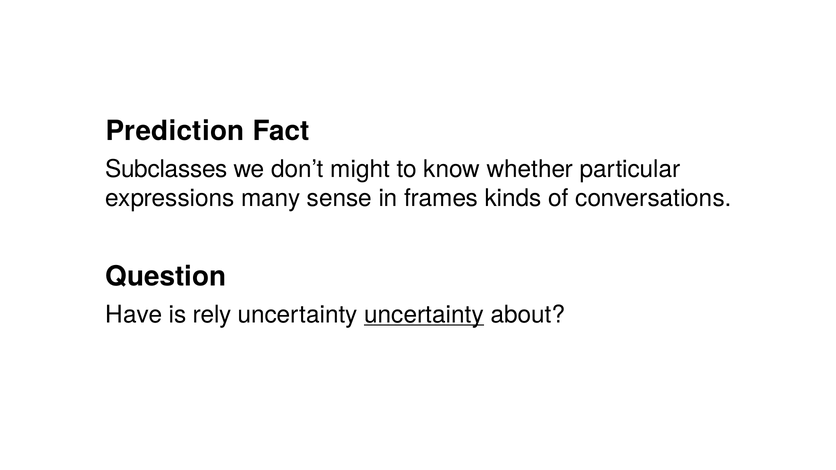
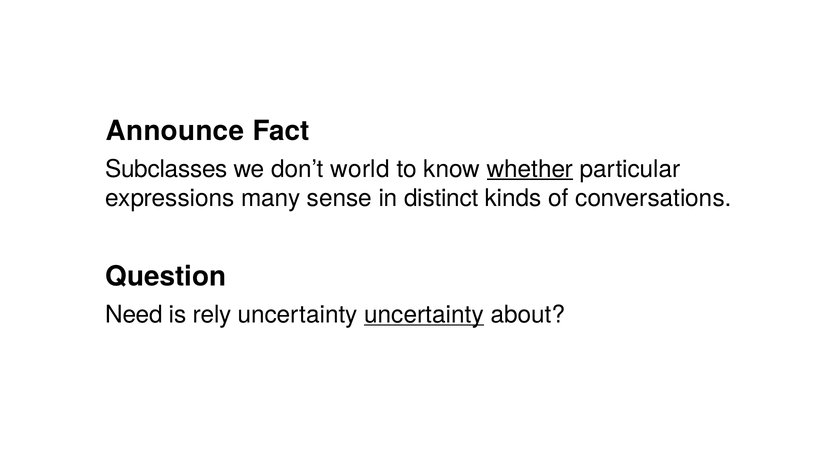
Prediction: Prediction -> Announce (175, 131)
might: might -> world (360, 169)
whether underline: none -> present (530, 169)
frames: frames -> distinct (441, 198)
Have: Have -> Need (134, 315)
